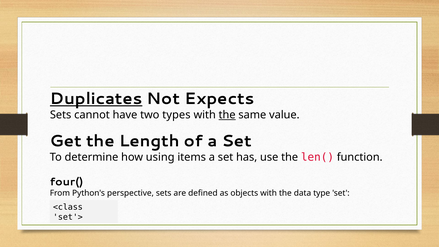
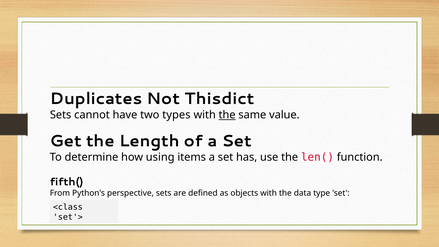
Duplicates underline: present -> none (96, 99)
Expects: Expects -> Thisdict (220, 99)
four(: four( -> fifth( (67, 182)
